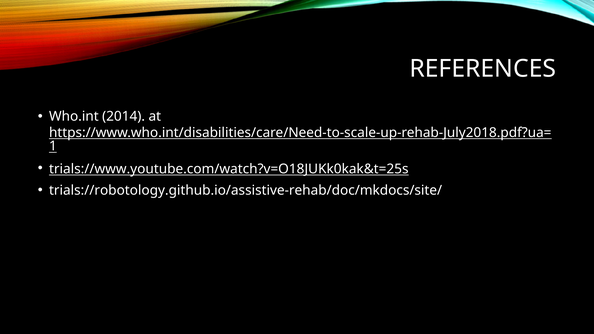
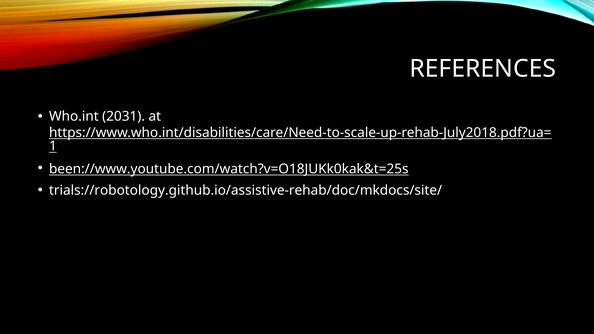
2014: 2014 -> 2031 (124, 116)
trials://www.youtube.com/watch?v=O18JUKk0kak&t=25s: trials://www.youtube.com/watch?v=O18JUKk0kak&t=25s -> been://www.youtube.com/watch?v=O18JUKk0kak&t=25s (229, 169)
